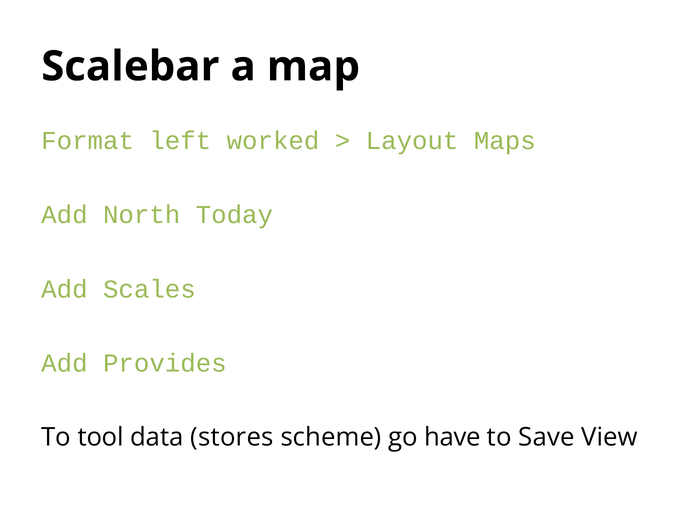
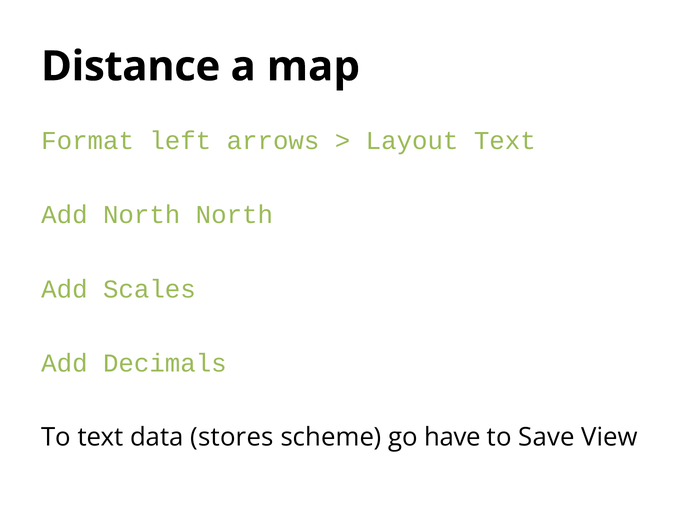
Scalebar: Scalebar -> Distance (131, 67)
worked: worked -> arrows (273, 141)
Layout Maps: Maps -> Text (505, 141)
North Today: Today -> North (234, 215)
Provides: Provides -> Decimals (165, 363)
To tool: tool -> text (101, 437)
